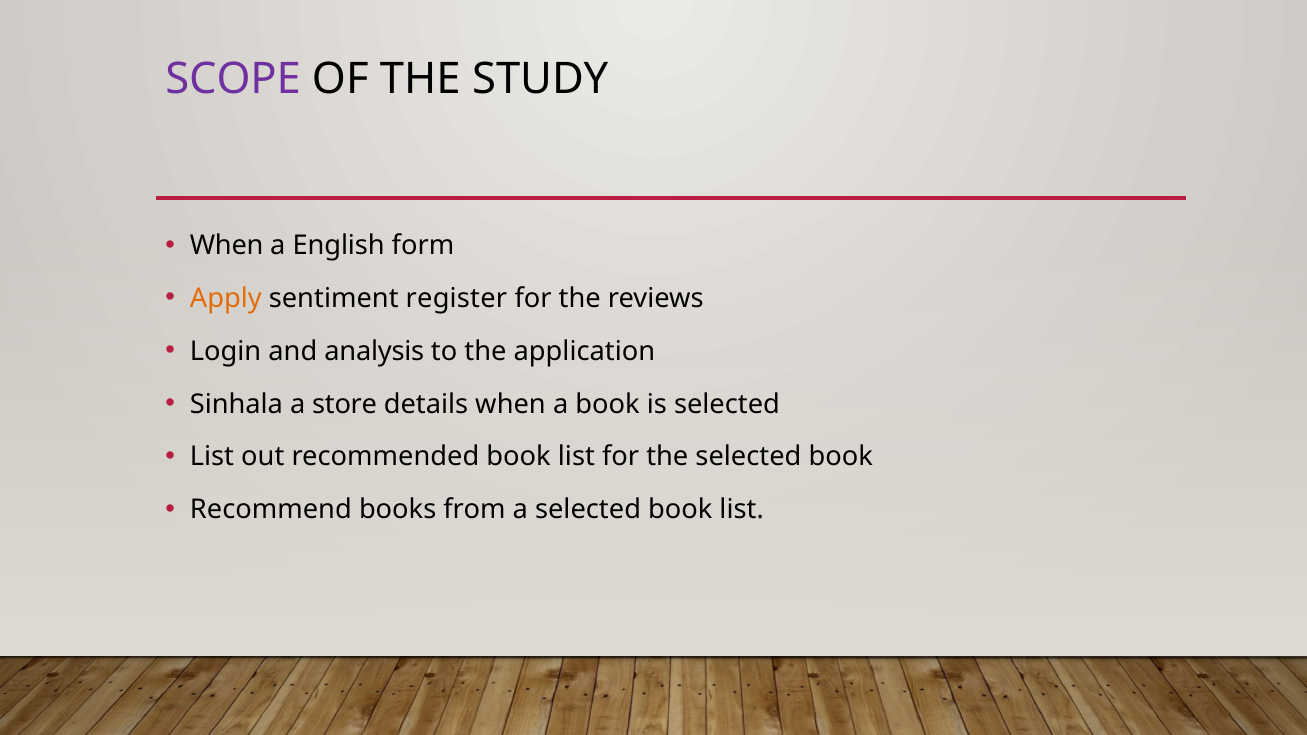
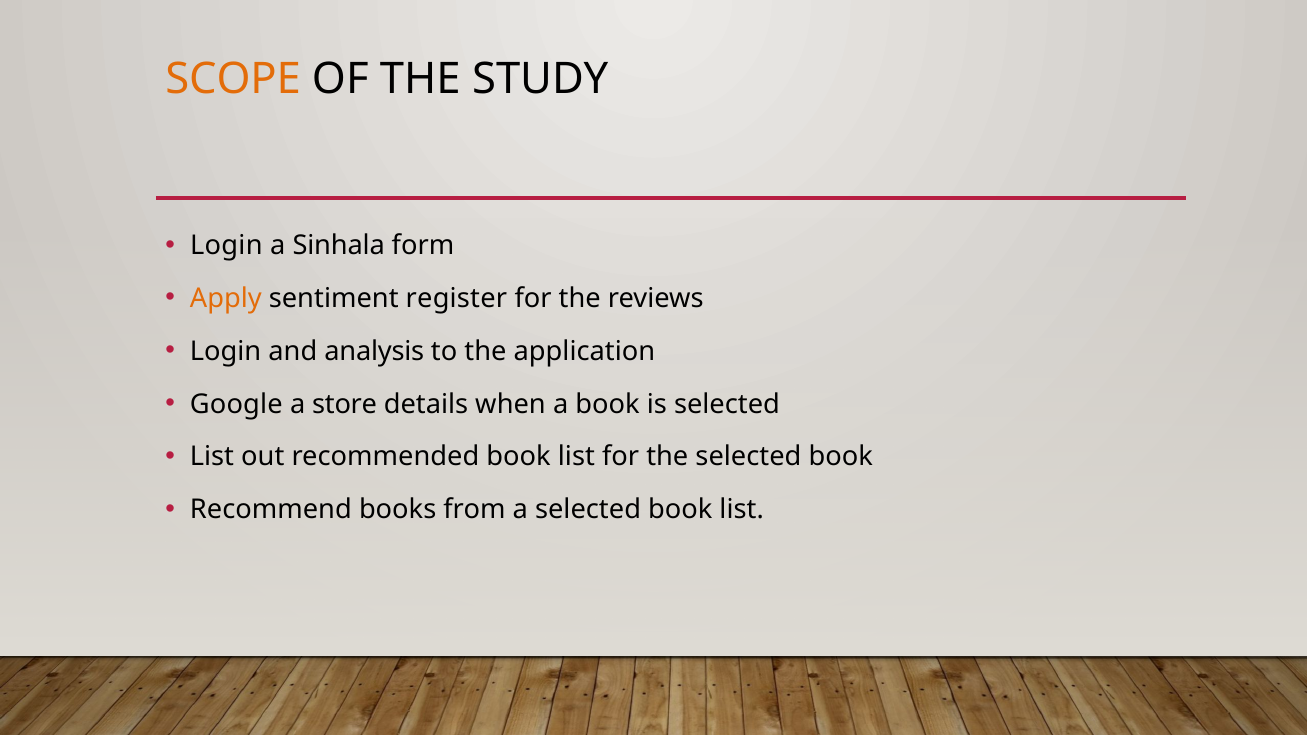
SCOPE colour: purple -> orange (233, 79)
When: When -> Login (226, 246)
English: English -> Sinhala (339, 246)
Sinhala: Sinhala -> Google (236, 404)
